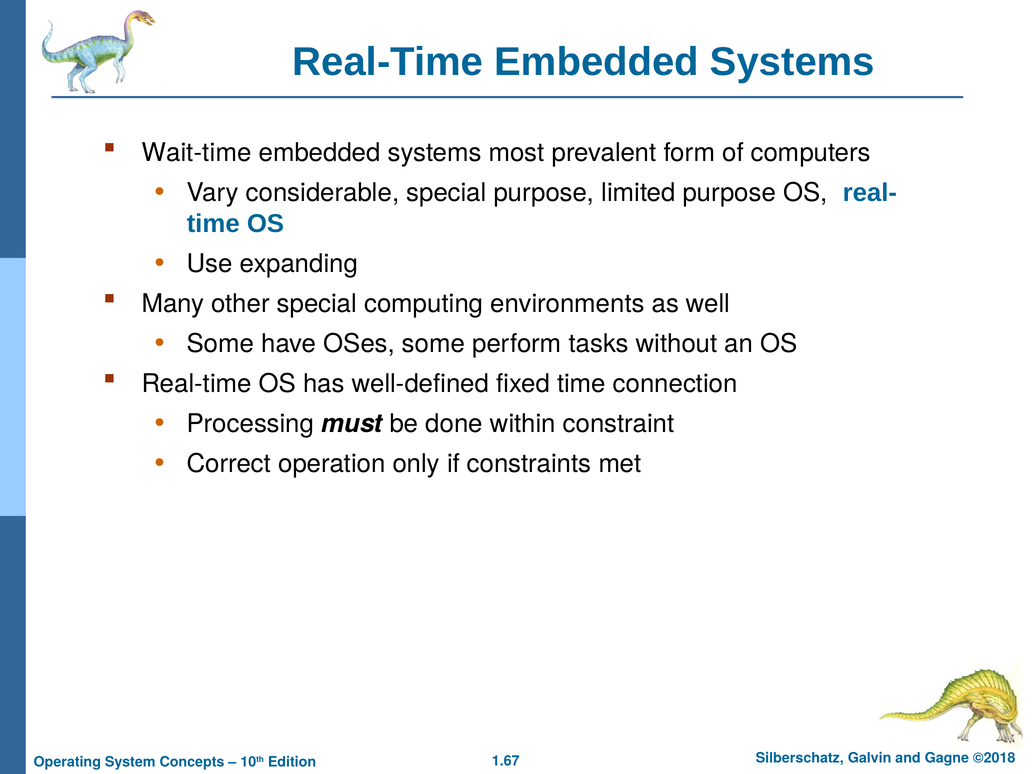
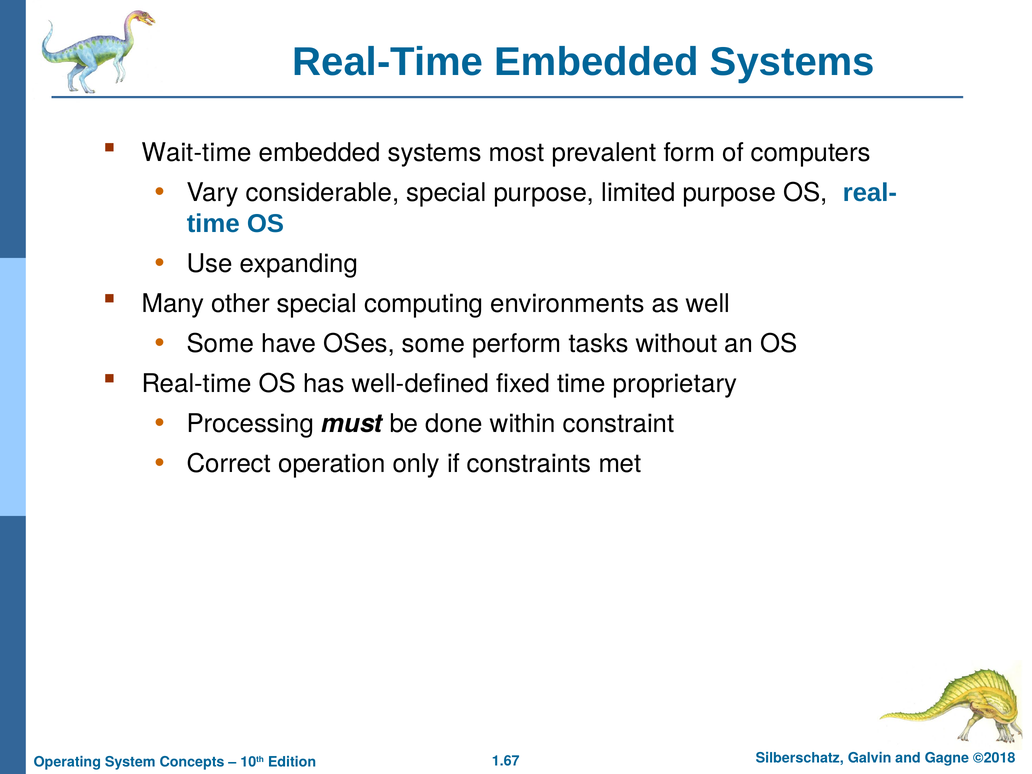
connection: connection -> proprietary (675, 384)
